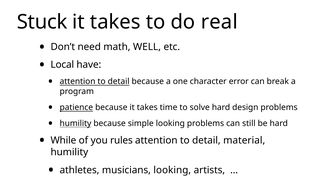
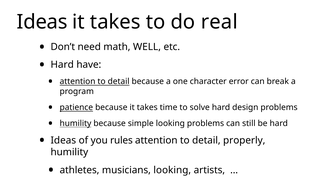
Stuck: Stuck -> Ideas (42, 22)
Local: Local -> Hard (62, 65)
While: While -> Ideas (63, 140)
material: material -> properly (244, 140)
